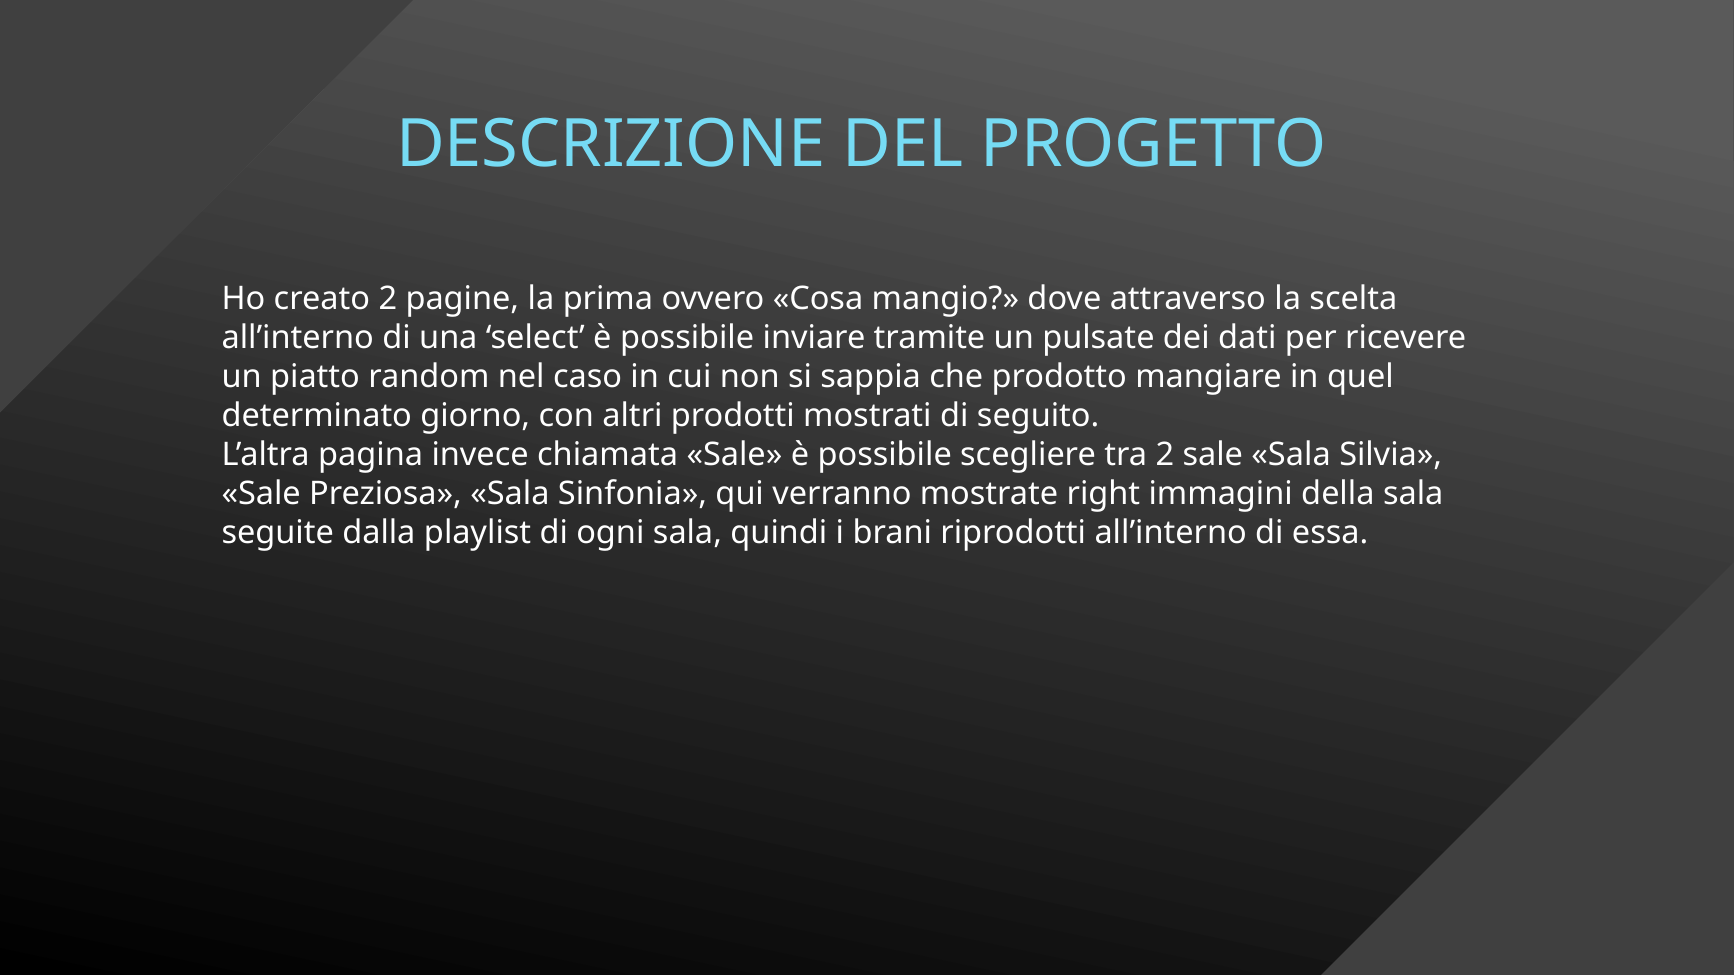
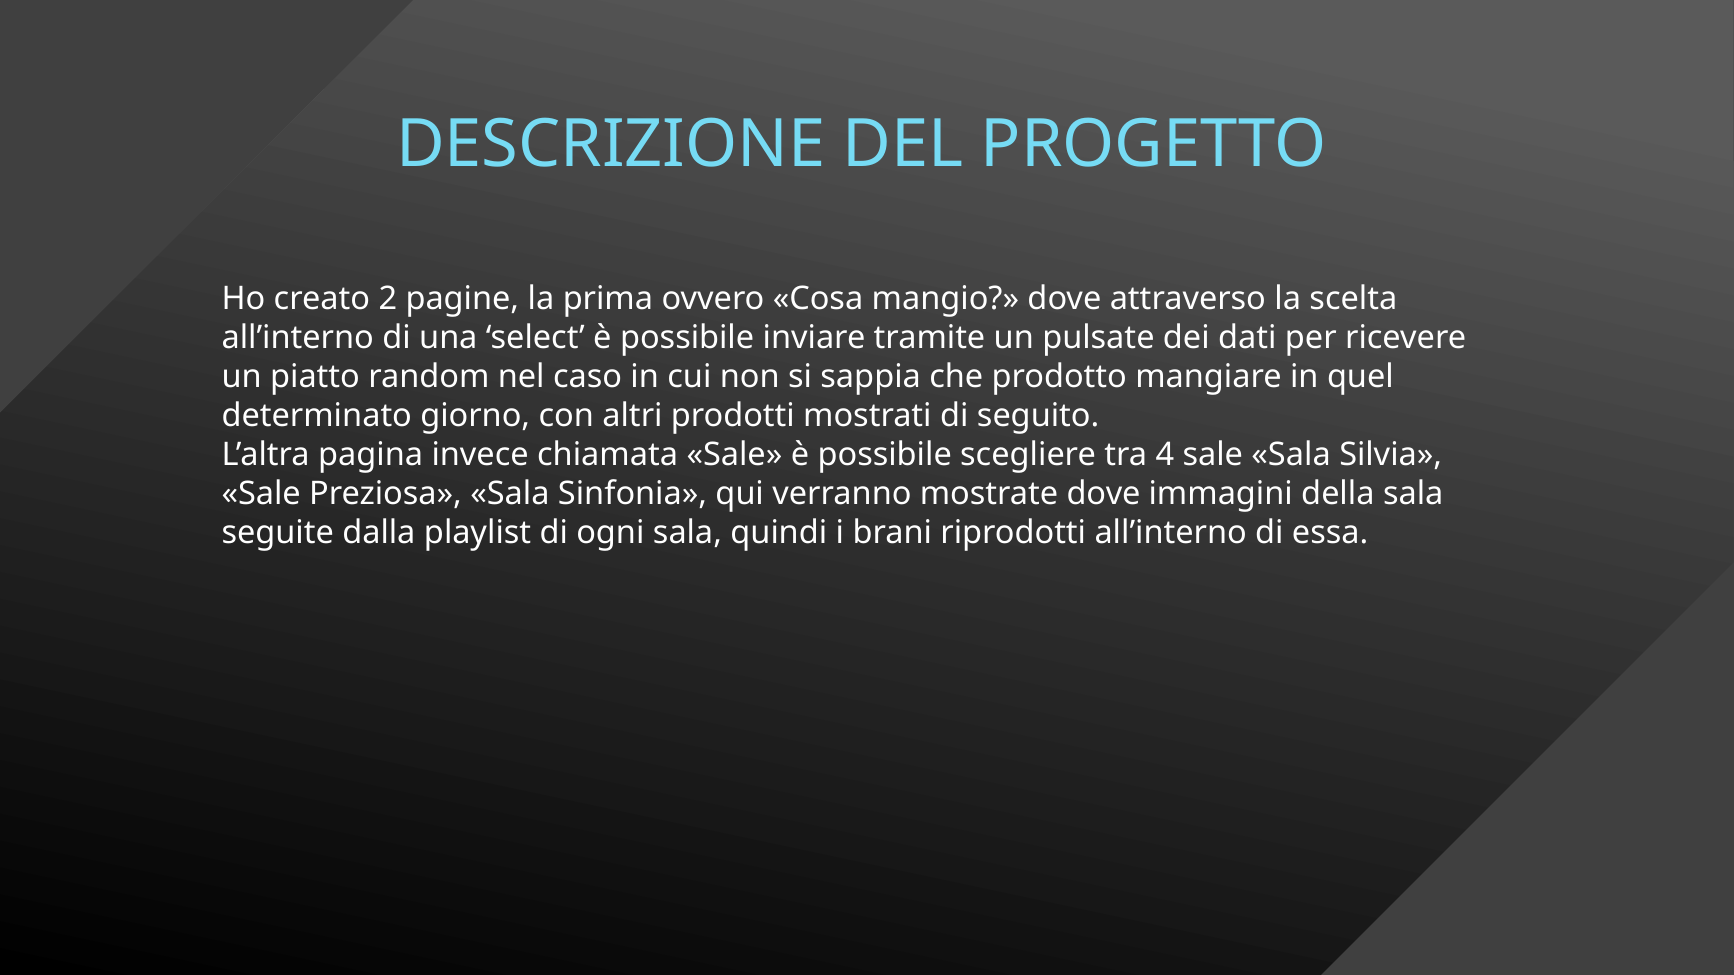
tra 2: 2 -> 4 (1165, 455)
mostrate right: right -> dove (1104, 494)
